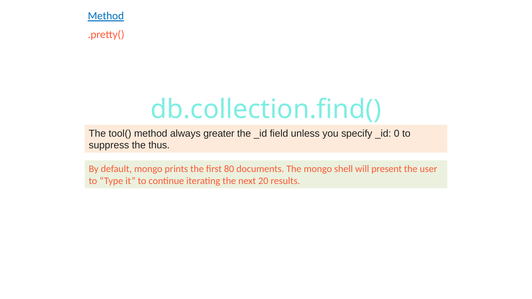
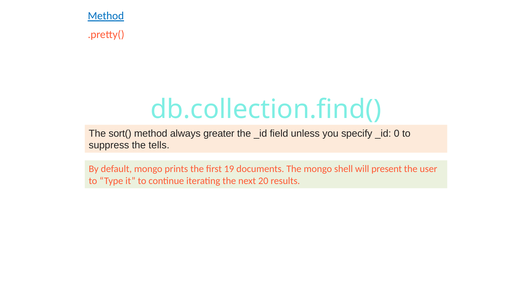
tool(: tool( -> sort( (120, 134)
thus: thus -> tells (159, 146)
80: 80 -> 19 (229, 169)
